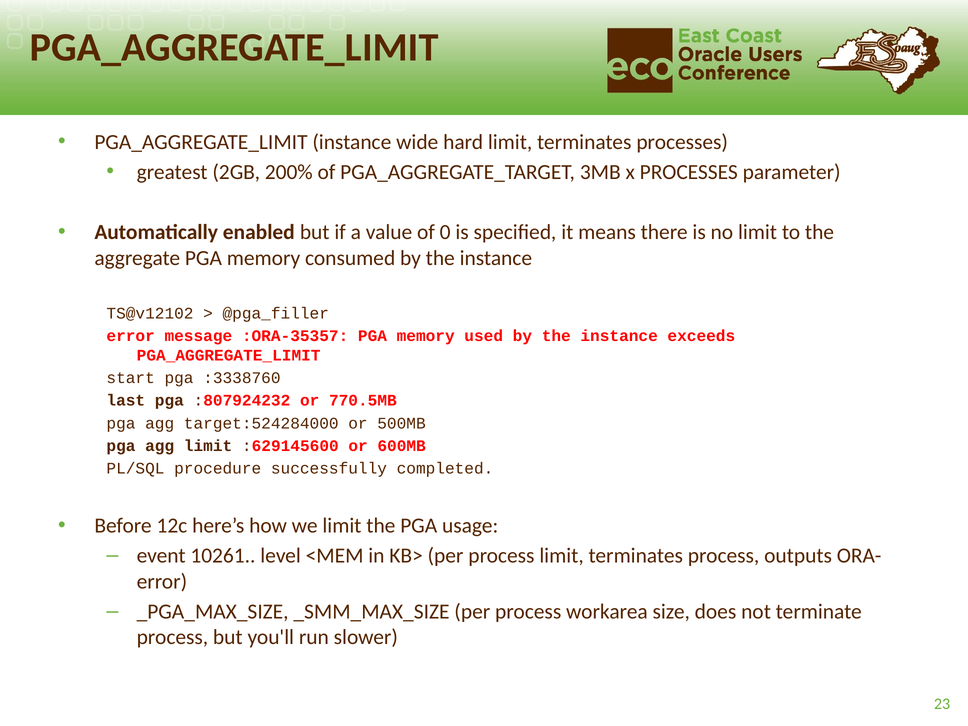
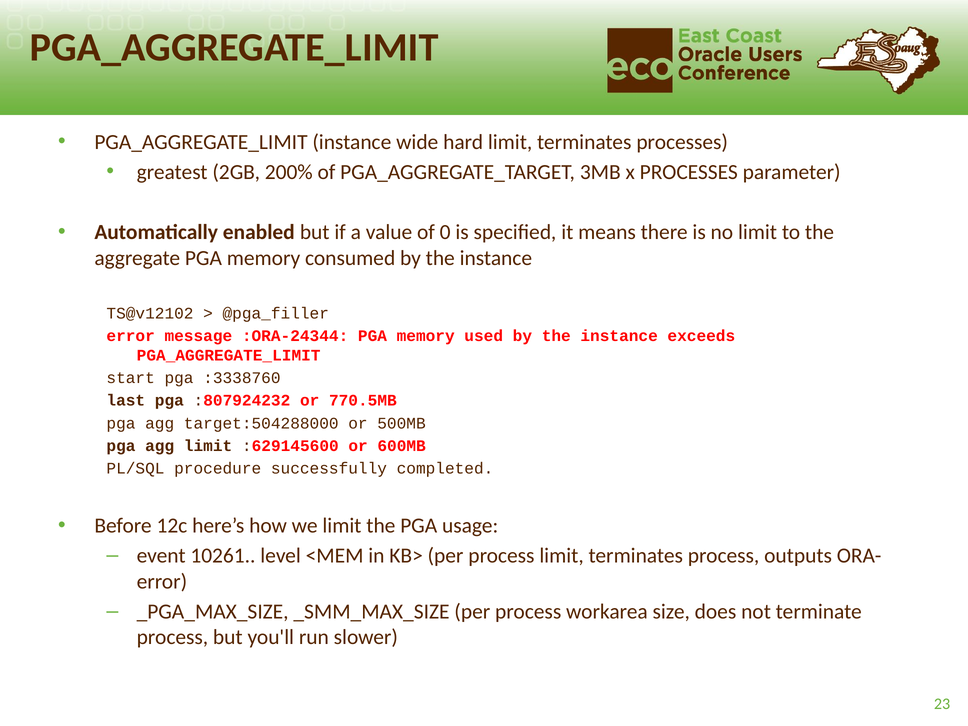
:ORA-35357: :ORA-35357 -> :ORA-24344 (295, 336)
target:524284000: target:524284000 -> target:504288000 (261, 423)
